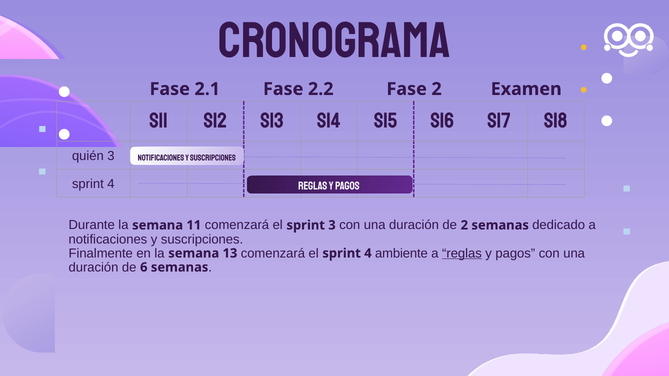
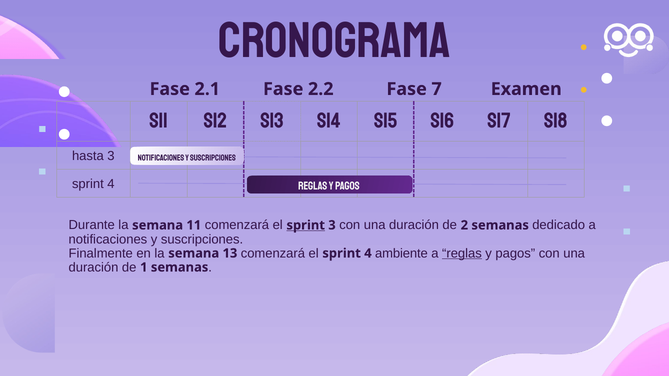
Fase 2: 2 -> 7 (437, 89)
quién: quién -> hasta (88, 156)
sprint underline: none -> present (306, 225)
6: 6 -> 1 (144, 267)
